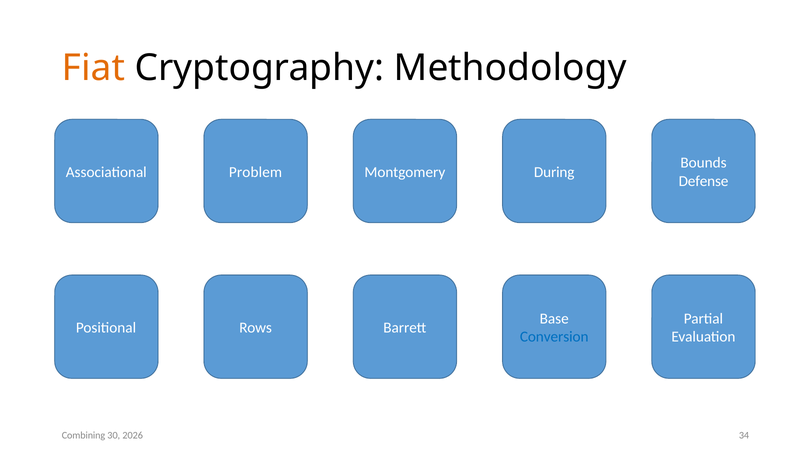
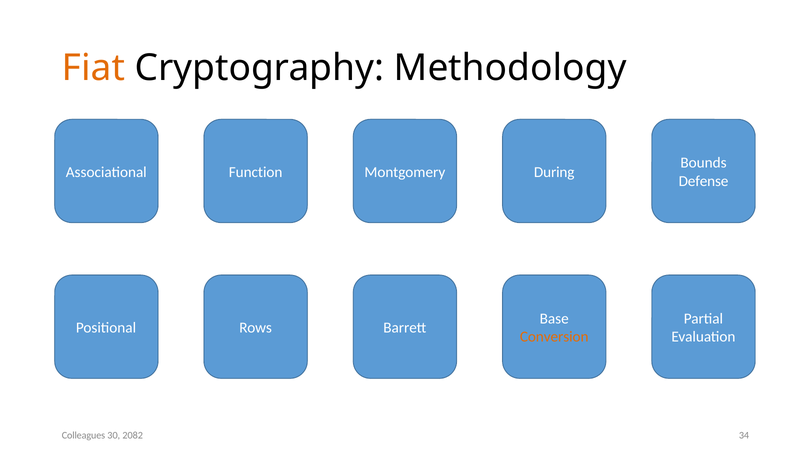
Problem: Problem -> Function (256, 172)
Conversion colour: blue -> orange (554, 337)
Combining: Combining -> Colleagues (83, 436)
2026: 2026 -> 2082 (133, 436)
